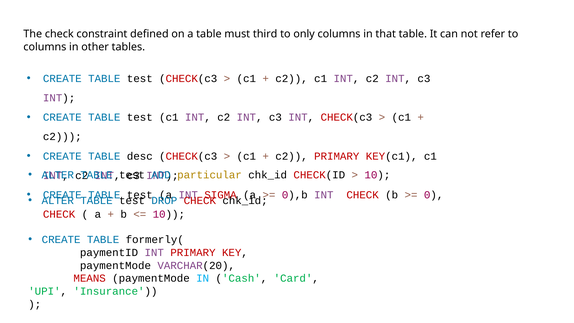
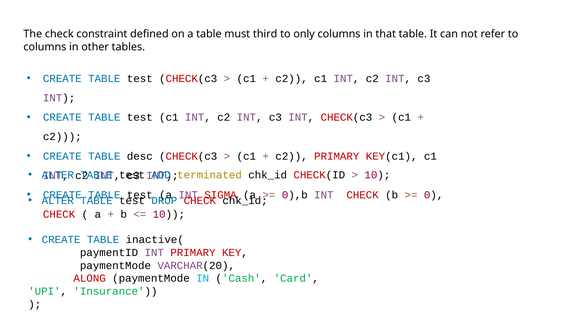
particular: particular -> terminated (210, 175)
formerly(: formerly( -> inactive( (155, 240)
MEANS: MEANS -> ALONG (90, 278)
